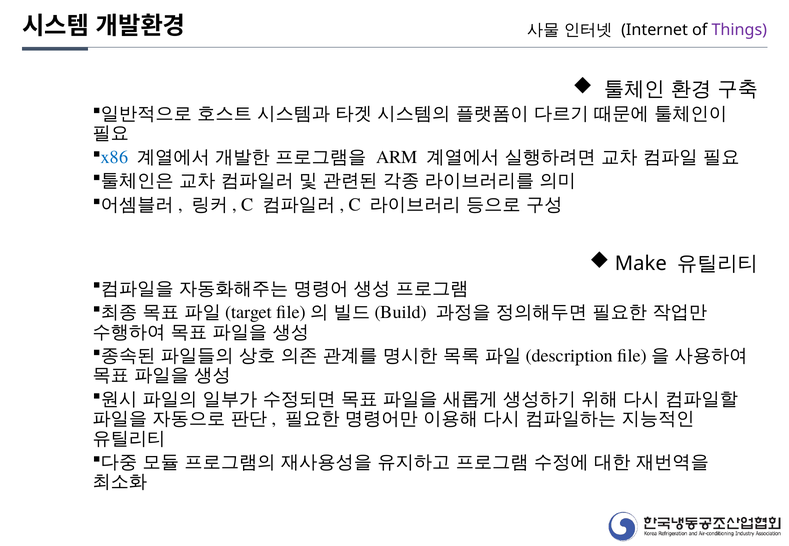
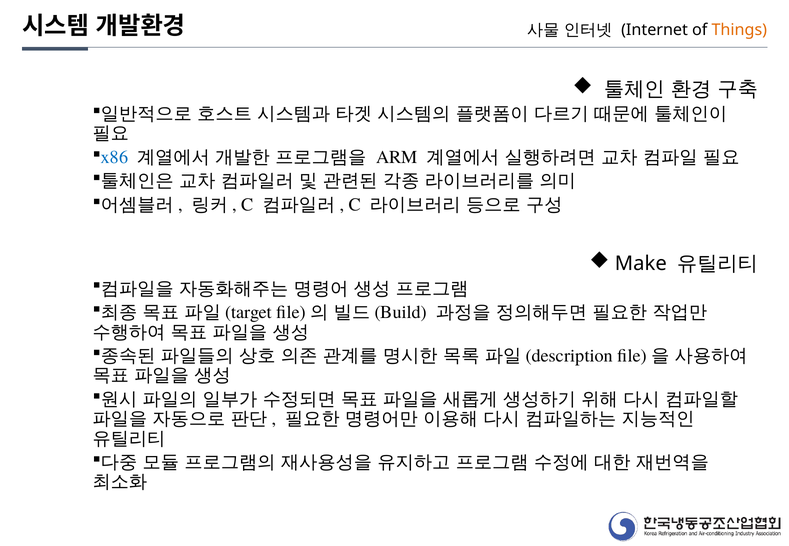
Things colour: purple -> orange (739, 30)
